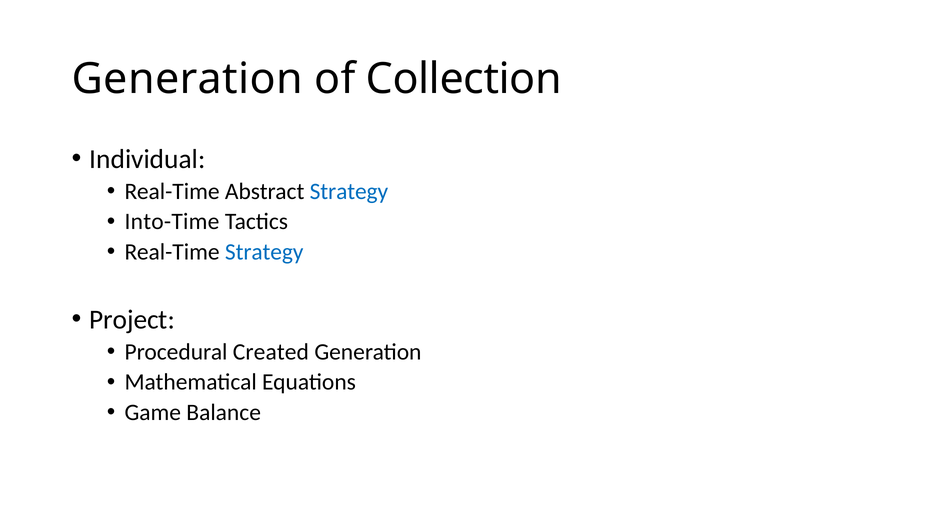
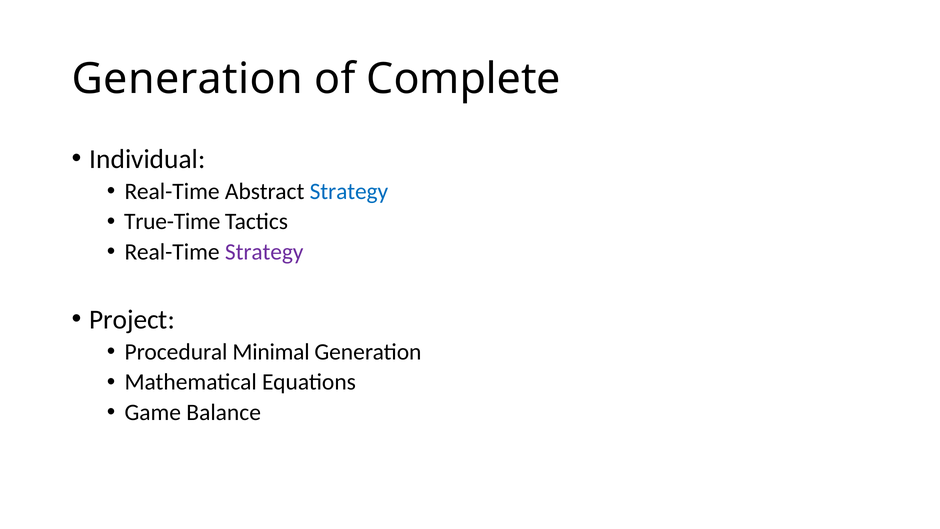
Collection: Collection -> Complete (464, 79)
Into-Time: Into-Time -> True-Time (172, 222)
Strategy colour: blue -> purple (264, 252)
Created: Created -> Minimal (271, 352)
